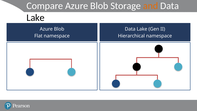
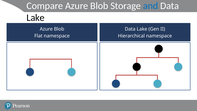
and colour: orange -> blue (151, 6)
